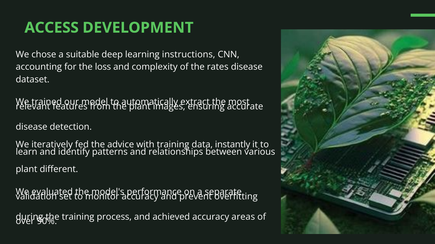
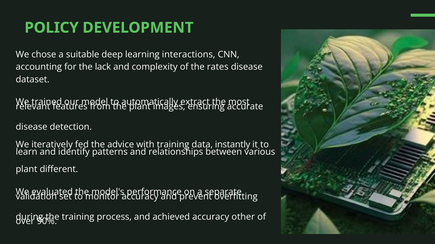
ACCESS: ACCESS -> POLICY (52, 28)
instructions: instructions -> interactions (189, 55)
loss: loss -> lack (103, 67)
areas: areas -> other (243, 217)
